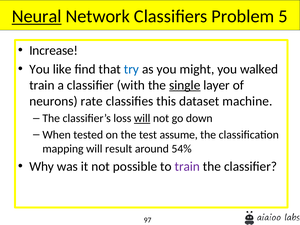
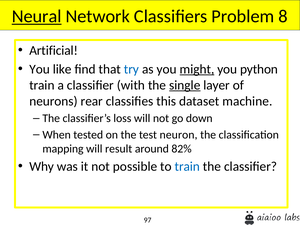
5: 5 -> 8 (283, 16)
Increase: Increase -> Artificial (54, 50)
might underline: none -> present (197, 69)
walked: walked -> python (259, 69)
rate: rate -> rear (92, 101)
will underline: present -> none (142, 118)
assume: assume -> neuron (179, 135)
54%: 54% -> 82% (182, 149)
train colour: purple -> blue (187, 166)
